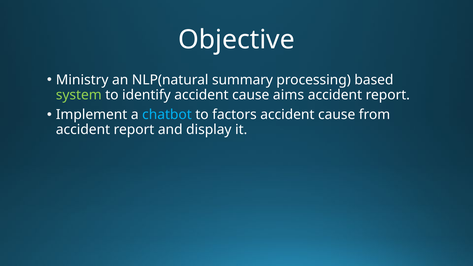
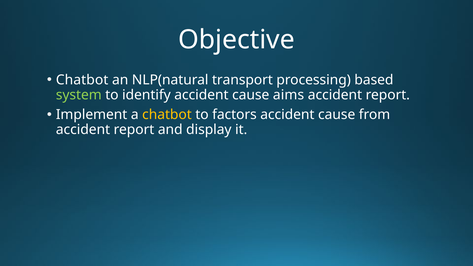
Ministry: Ministry -> Chatbot (82, 80)
summary: summary -> transport (242, 80)
chatbot colour: light blue -> yellow (167, 115)
